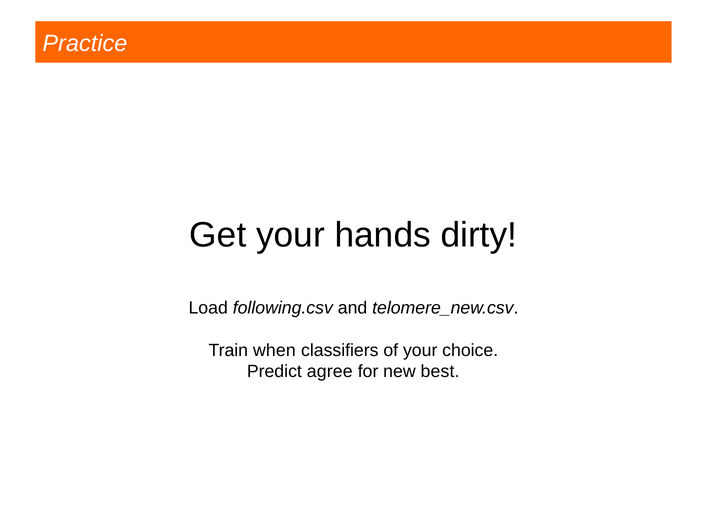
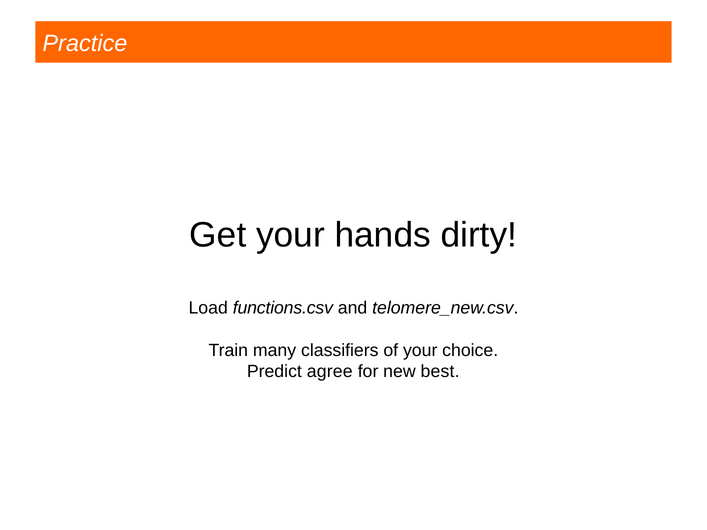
following.csv: following.csv -> functions.csv (283, 308)
when: when -> many (275, 351)
